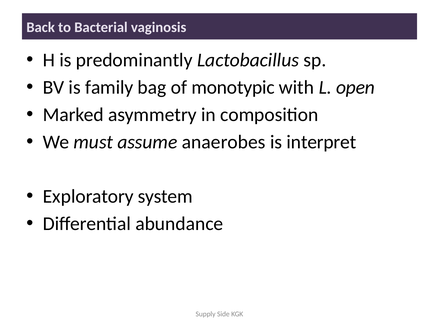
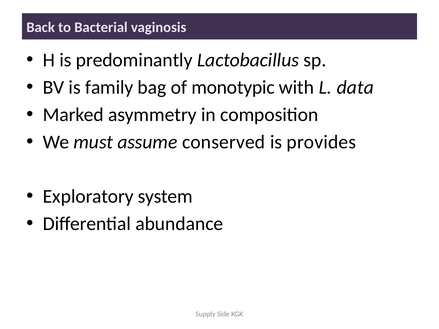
open: open -> data (355, 87)
anaerobes: anaerobes -> conserved (224, 142)
interpret: interpret -> provides (321, 142)
